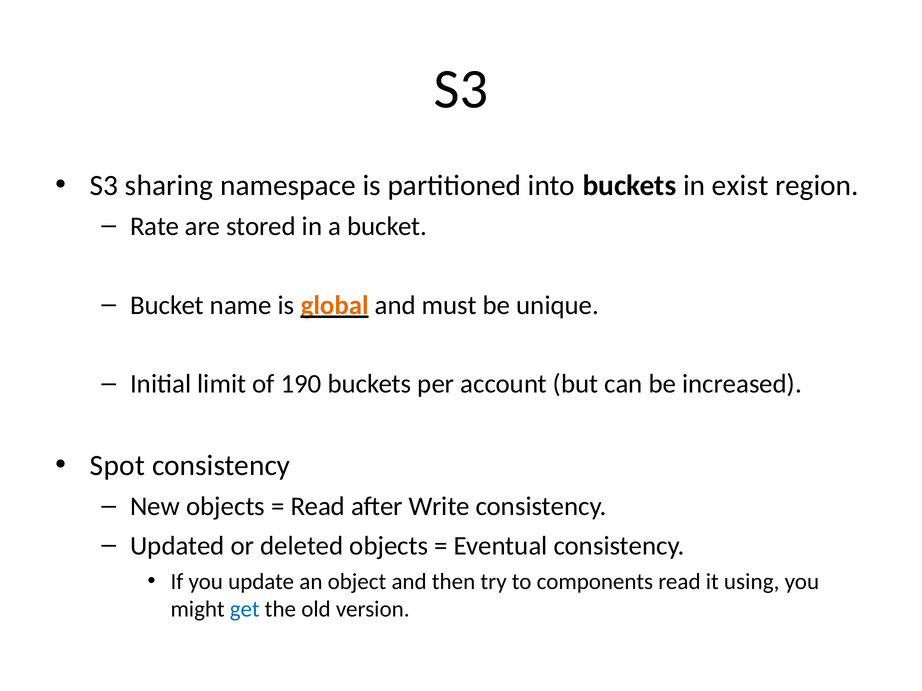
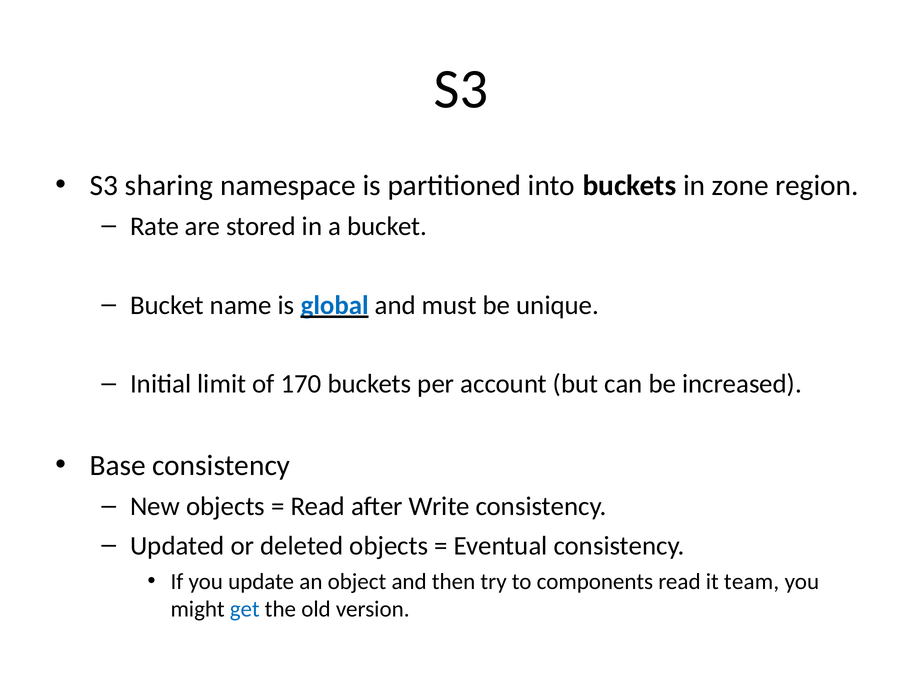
exist: exist -> zone (740, 186)
global colour: orange -> blue (335, 305)
190: 190 -> 170 (301, 384)
Spot: Spot -> Base (118, 466)
using: using -> team (752, 582)
